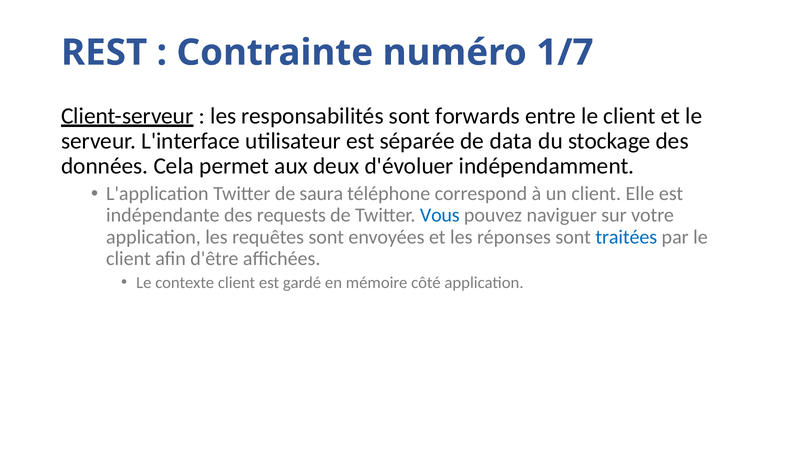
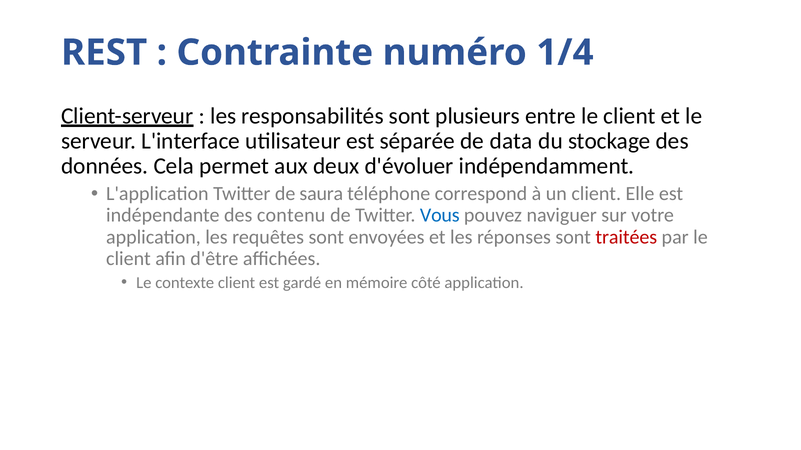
1/7: 1/7 -> 1/4 (565, 53)
forwards: forwards -> plusieurs (478, 116)
requests: requests -> contenu (291, 216)
traitées colour: blue -> red (626, 237)
